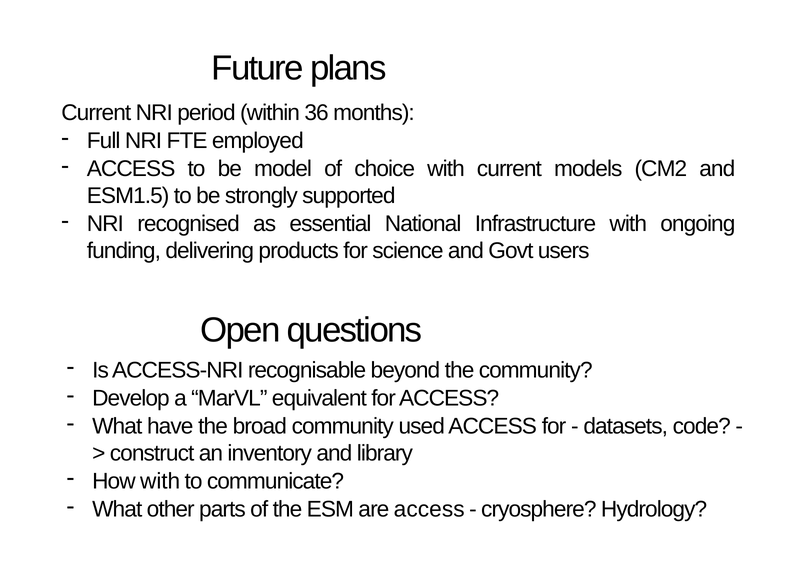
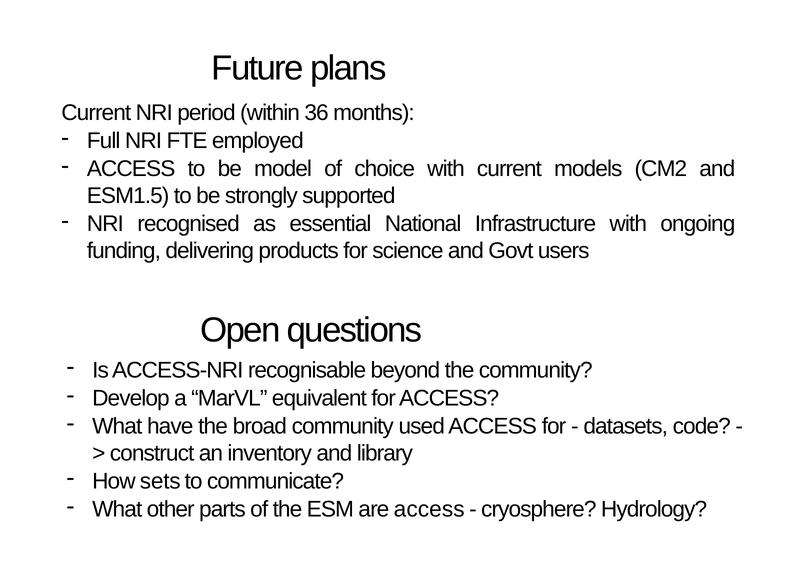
How with: with -> sets (160, 482)
